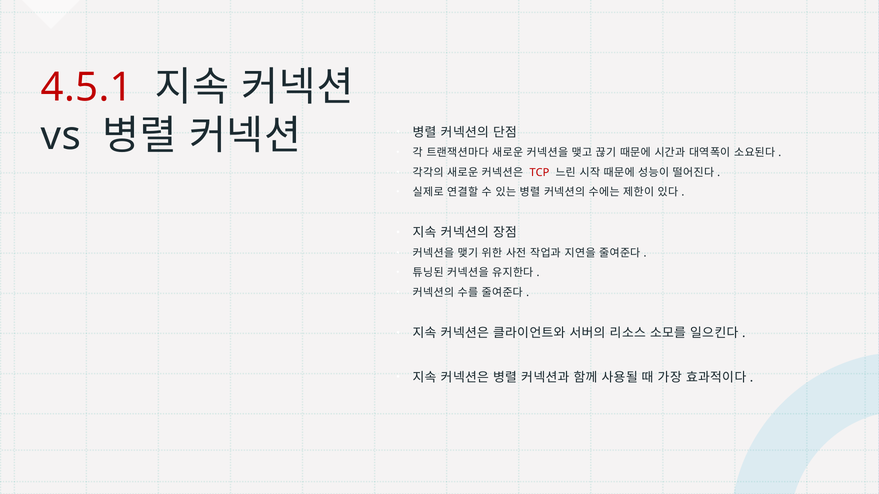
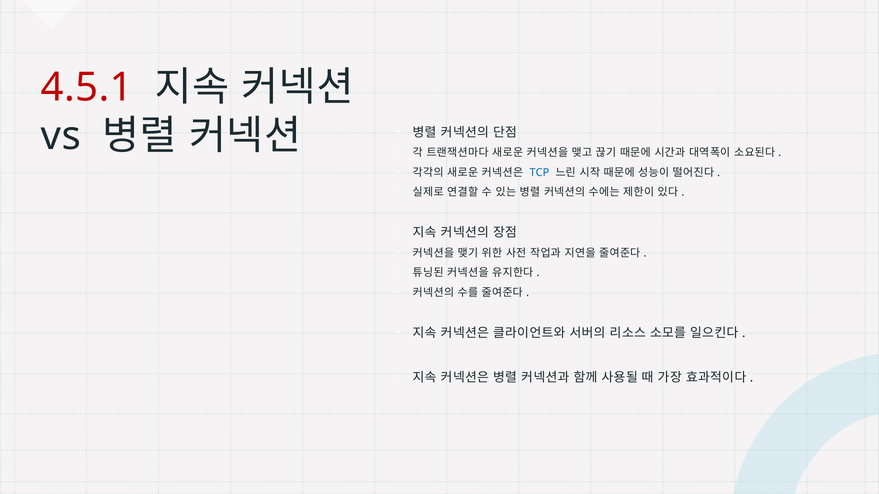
TCP colour: red -> blue (539, 173)
